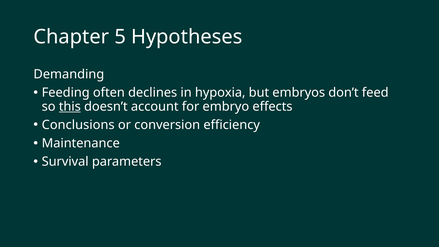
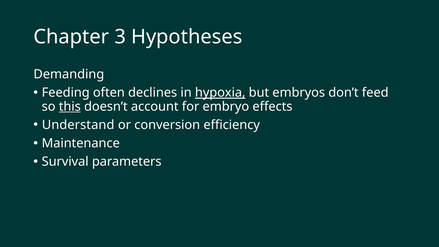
5: 5 -> 3 (120, 37)
hypoxia underline: none -> present (220, 93)
Conclusions: Conclusions -> Understand (78, 125)
